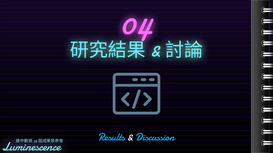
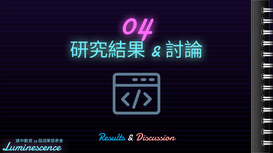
Discussion colour: light blue -> pink (155, 137)
